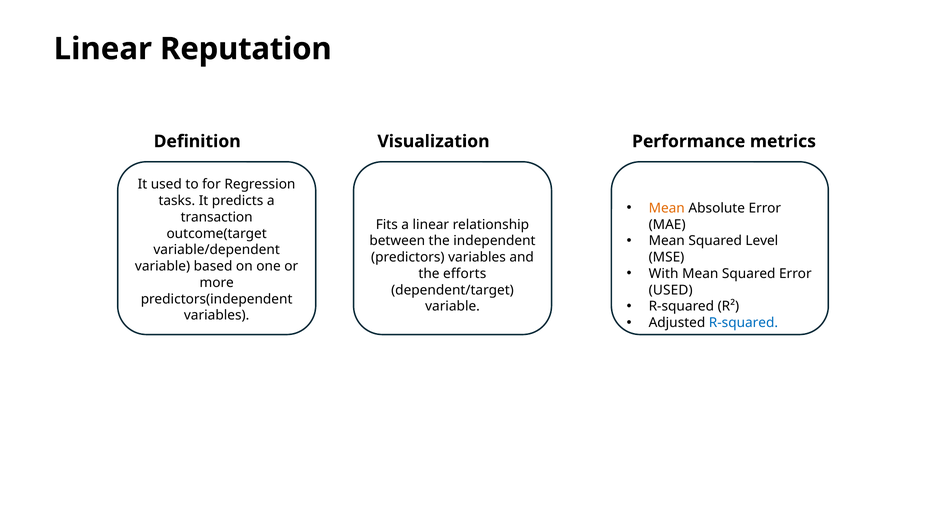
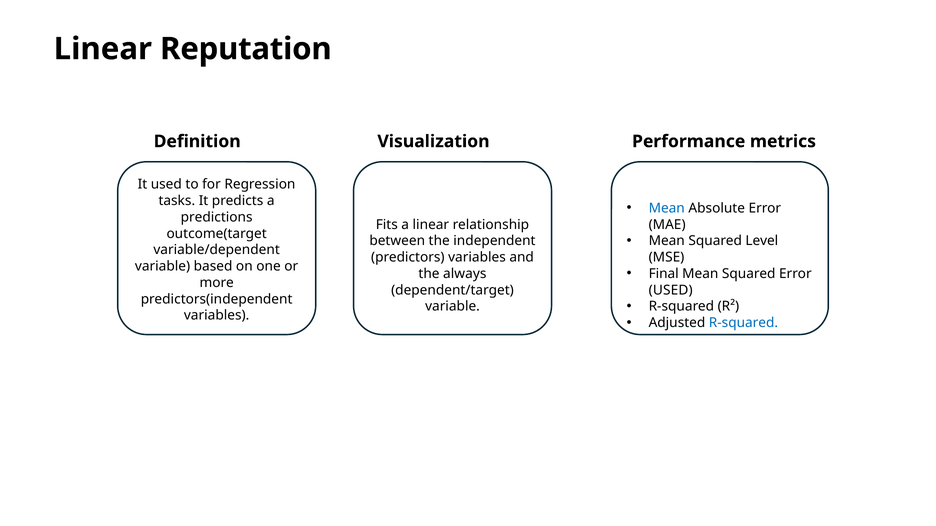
Mean colour: orange -> blue (667, 208)
transaction: transaction -> predictions (217, 217)
With: With -> Final (664, 274)
efforts: efforts -> always (465, 274)
